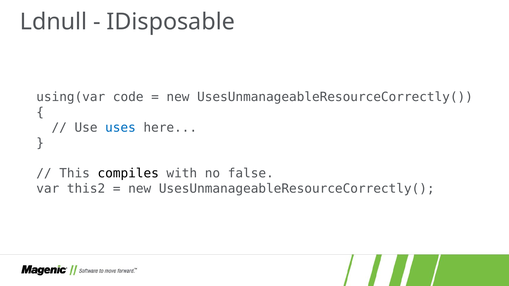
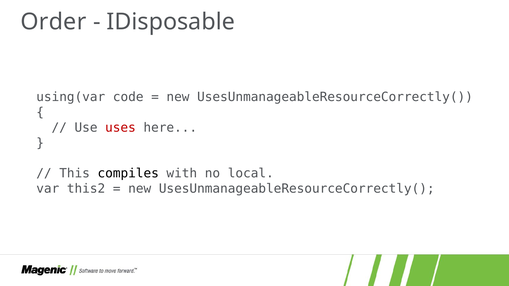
Ldnull: Ldnull -> Order (53, 22)
uses colour: blue -> red (120, 128)
false: false -> local (251, 174)
